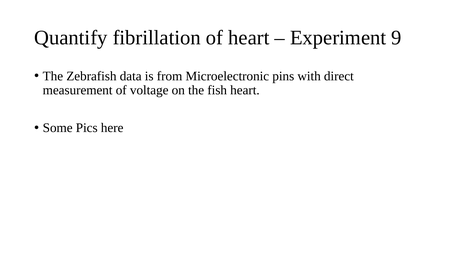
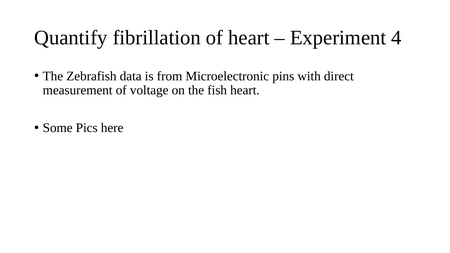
9: 9 -> 4 (396, 38)
